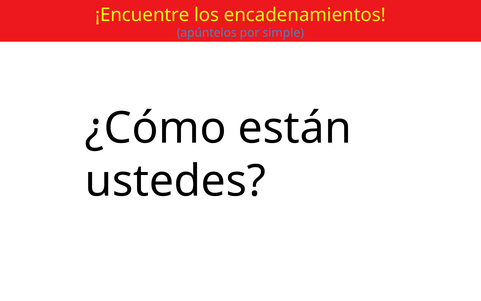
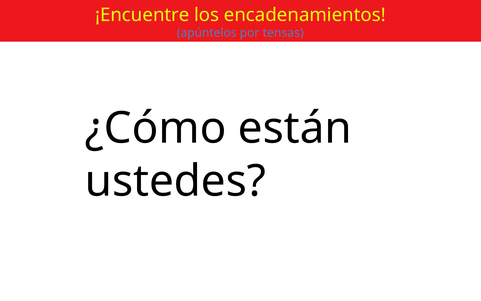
simple: simple -> tensas (283, 33)
